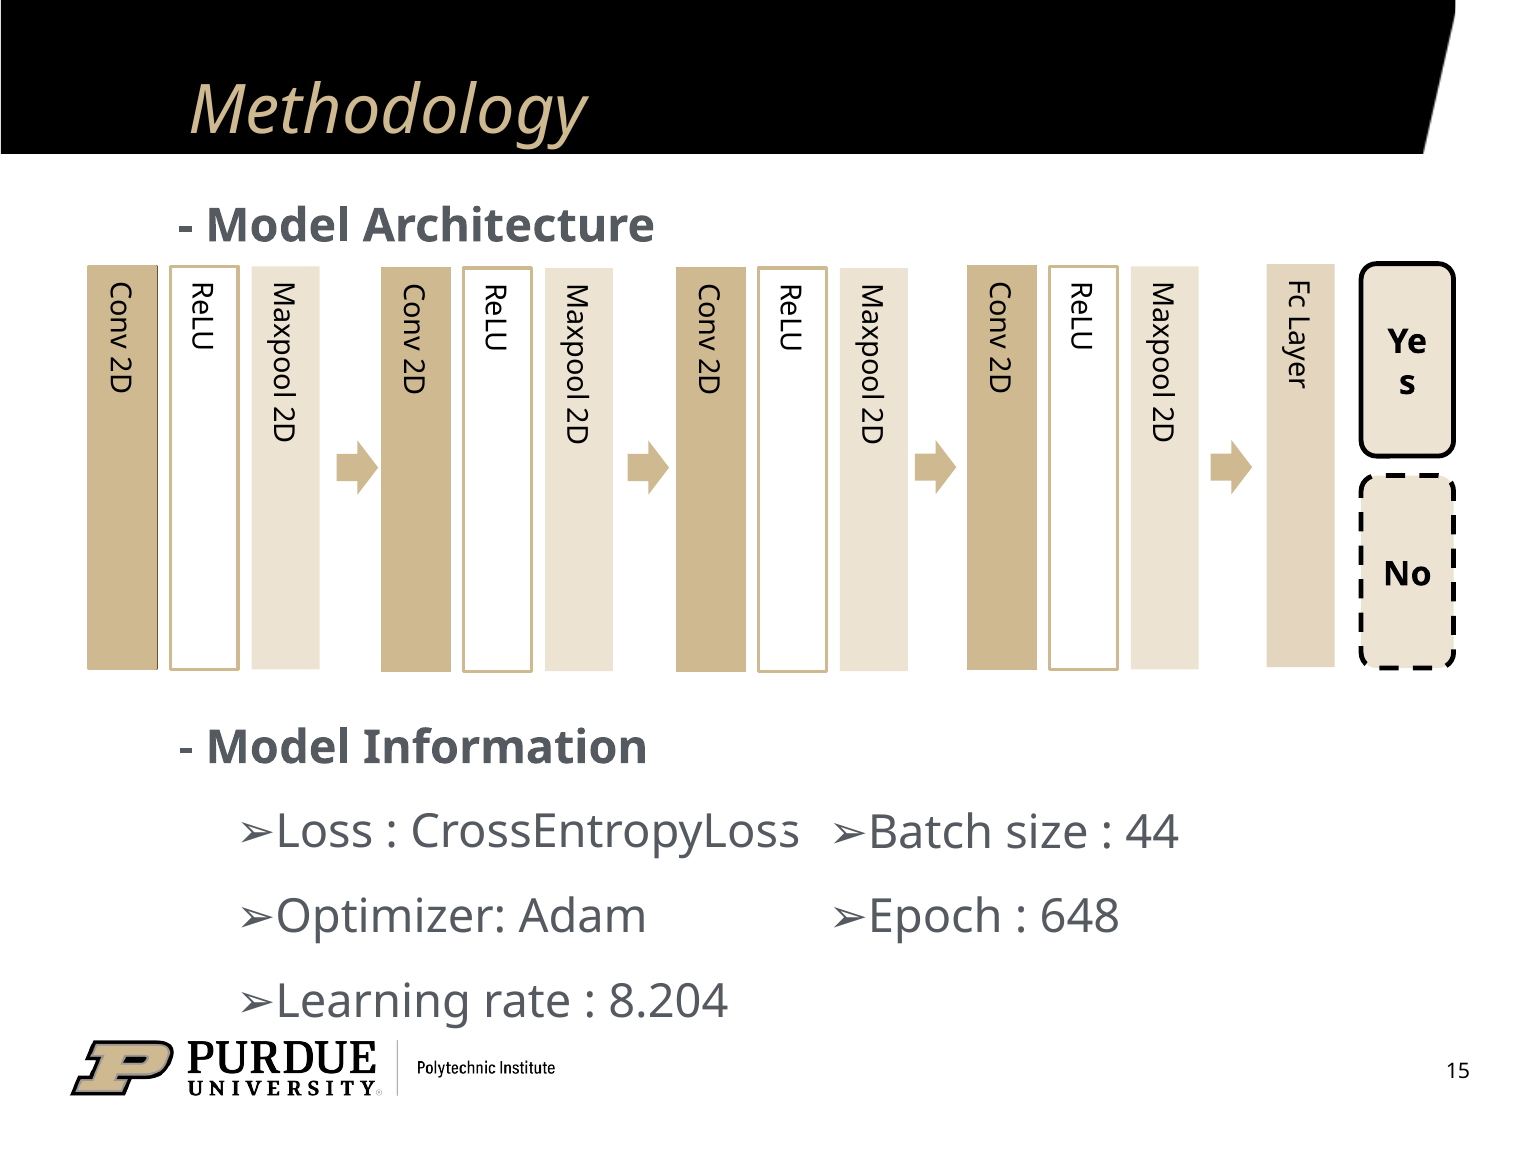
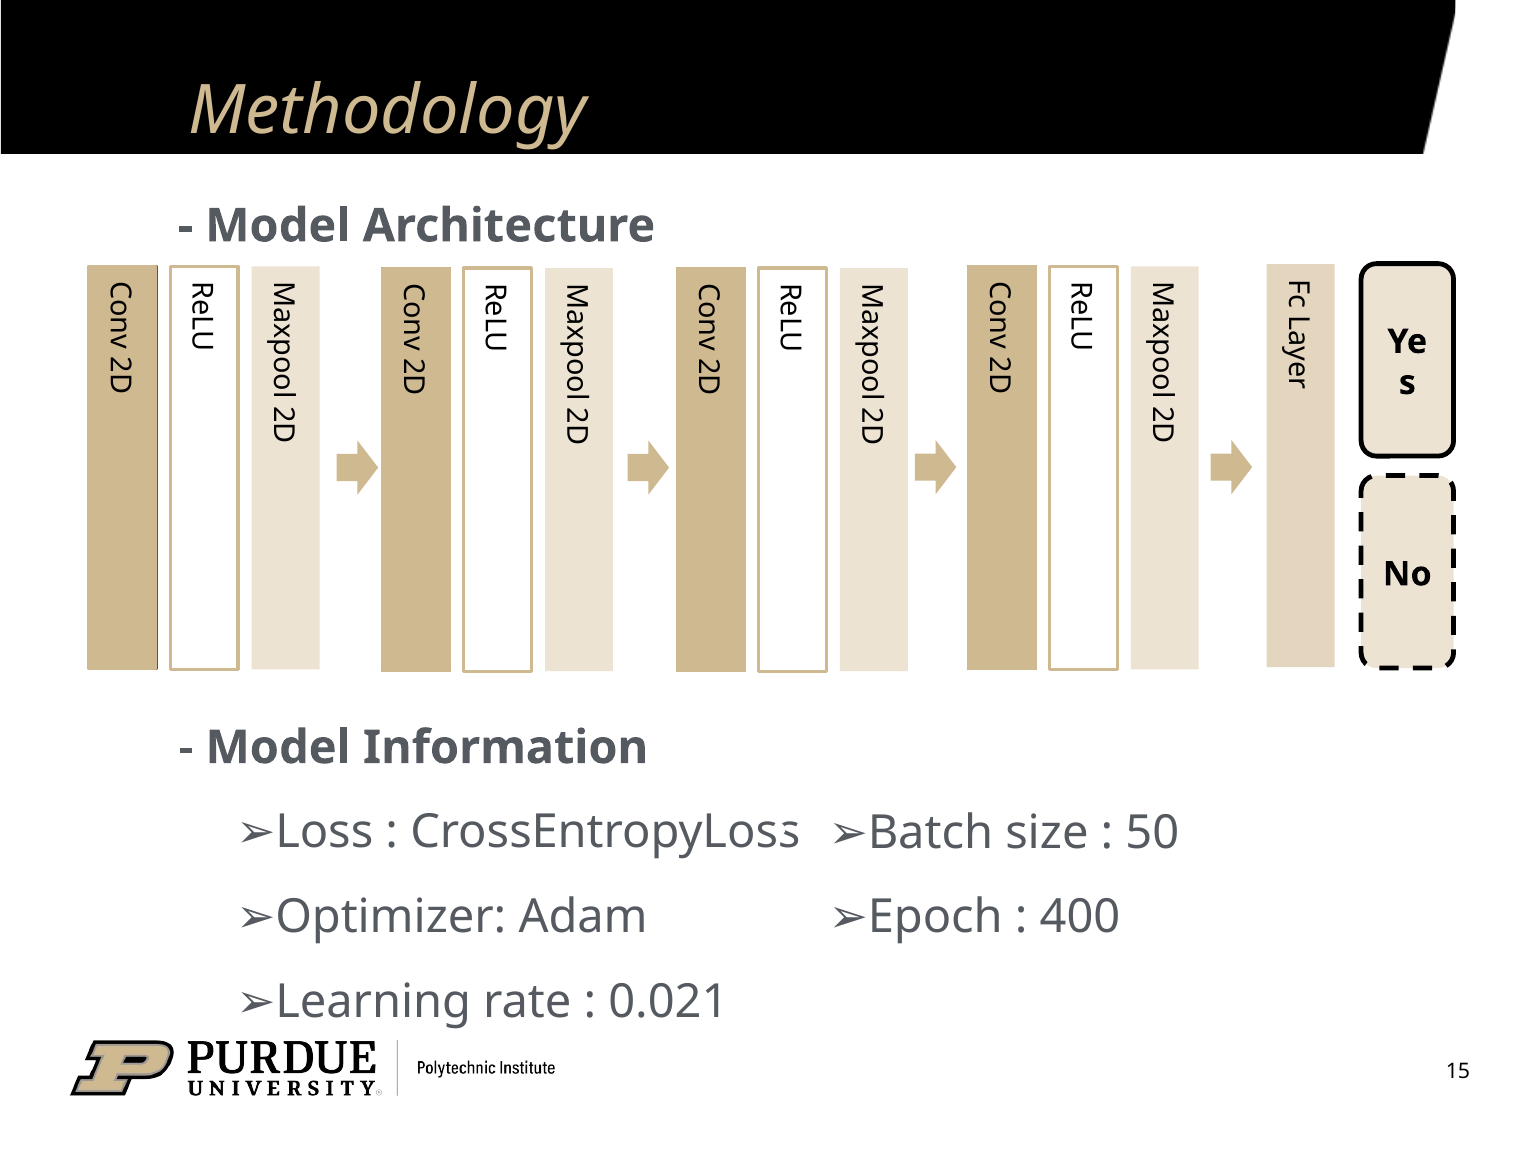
44: 44 -> 50 (1152, 833)
648: 648 -> 400 (1080, 917)
8.204: 8.204 -> 0.021 (668, 1002)
